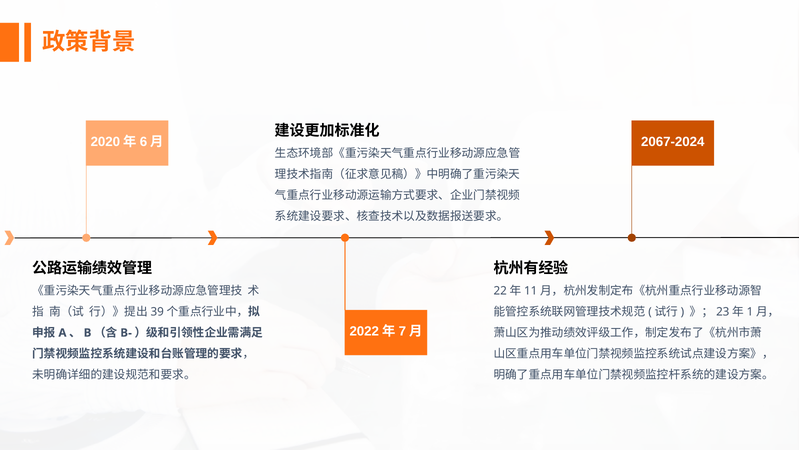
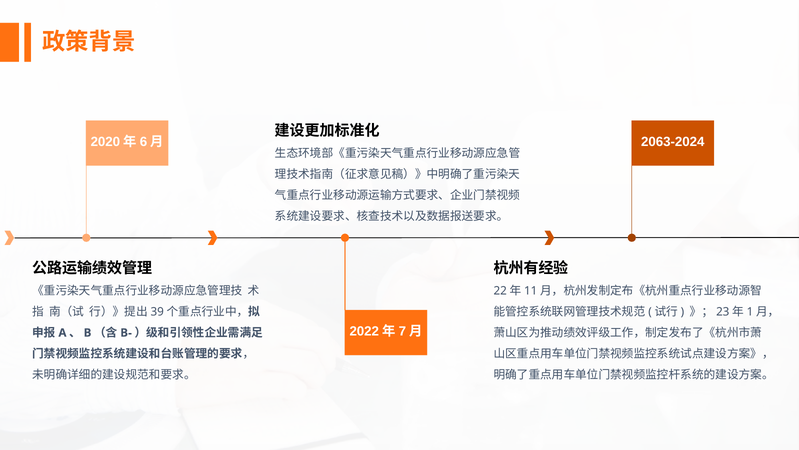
2067-2024: 2067-2024 -> 2063-2024 (673, 142)
